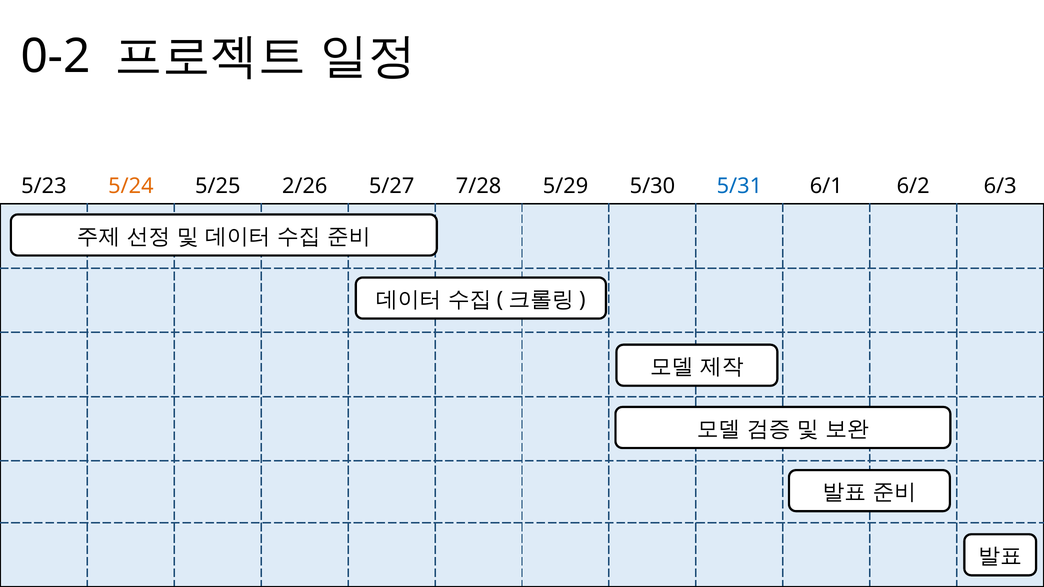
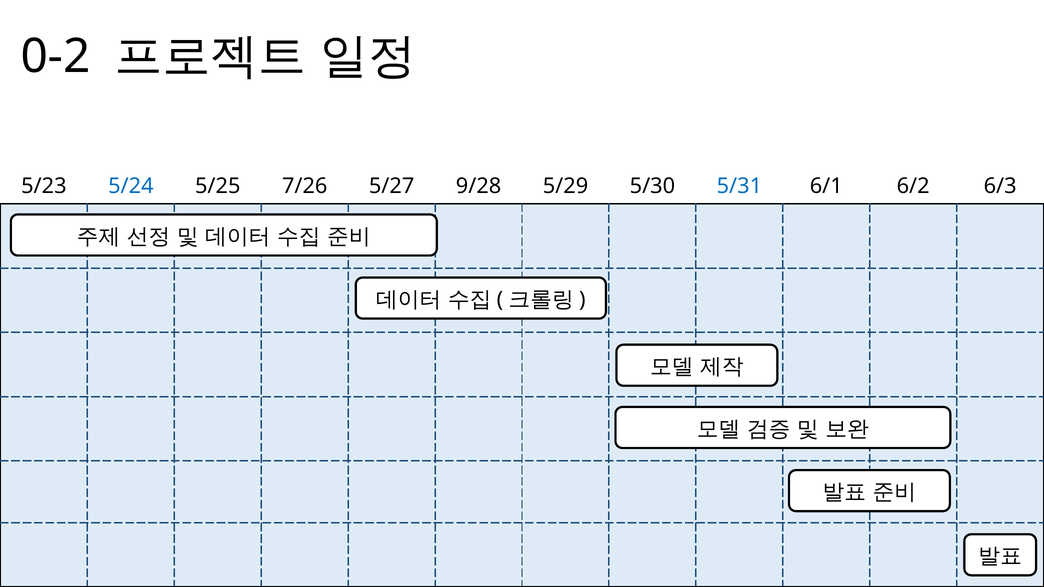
5/24 colour: orange -> blue (131, 186)
2/26: 2/26 -> 7/26 (305, 186)
7/28: 7/28 -> 9/28 (479, 186)
